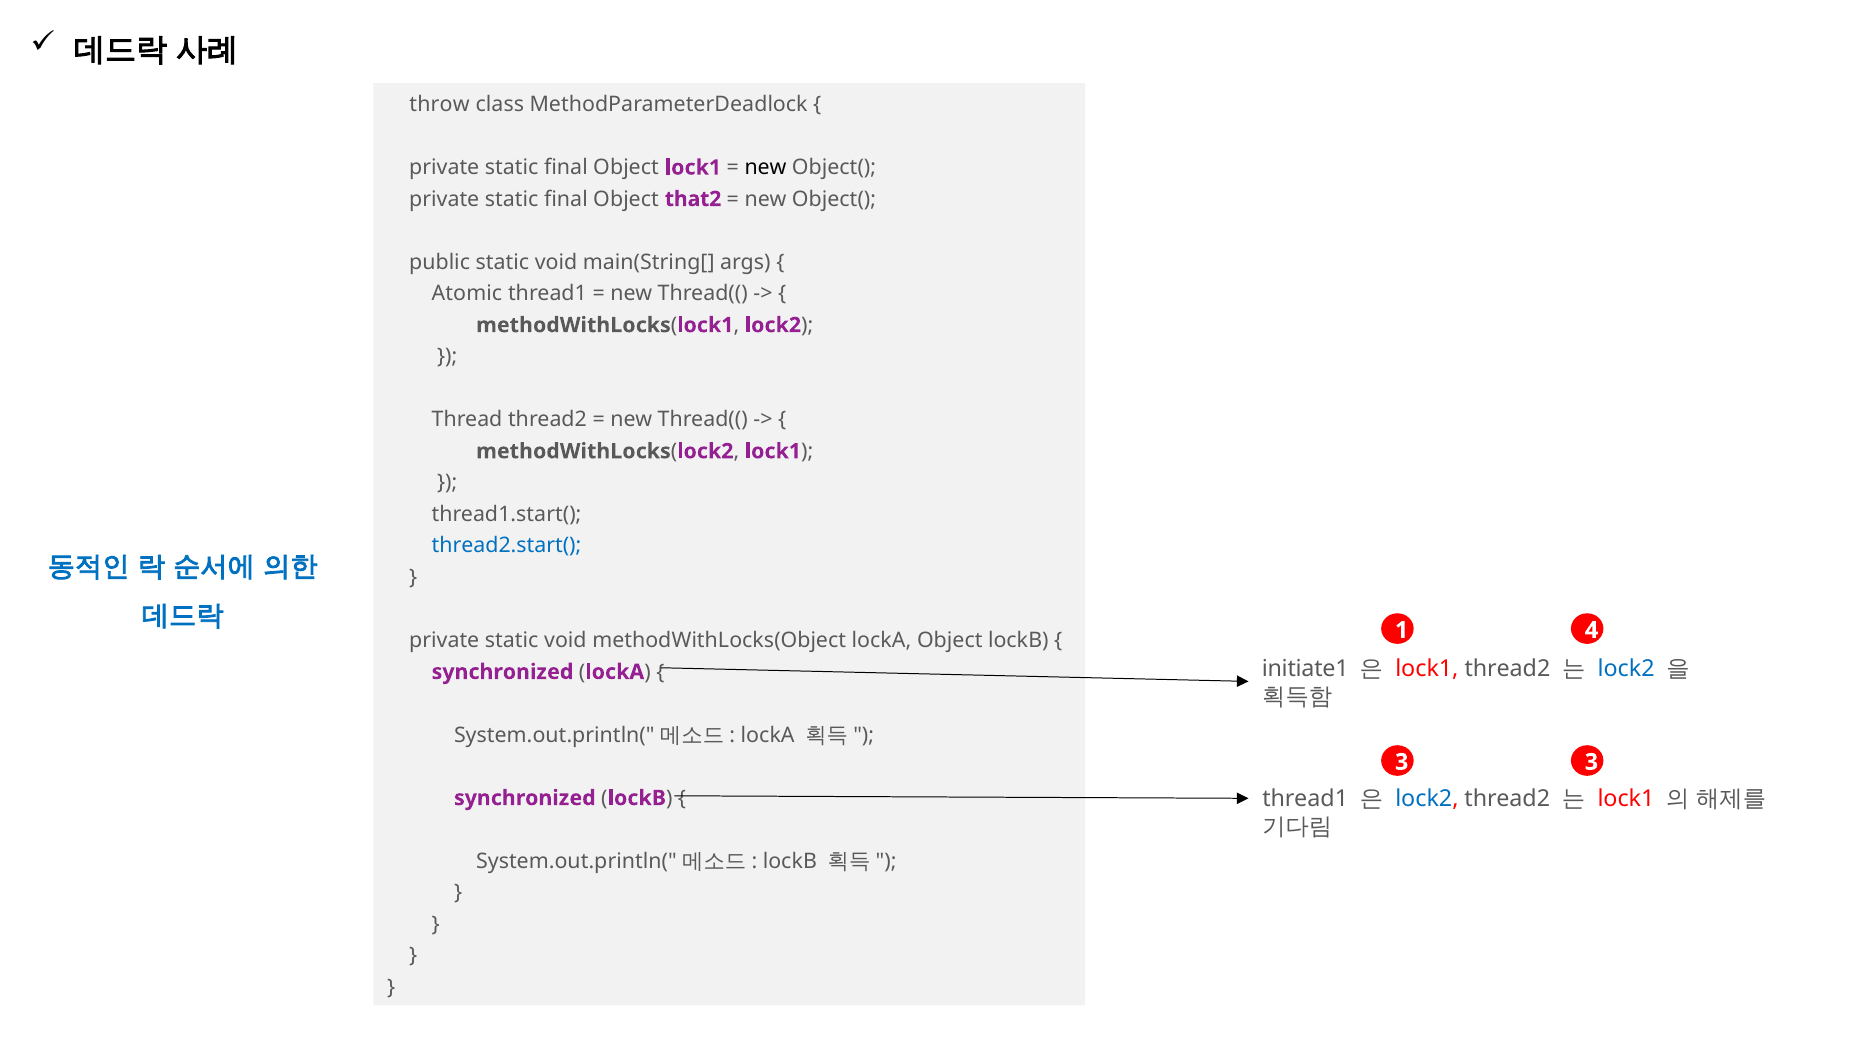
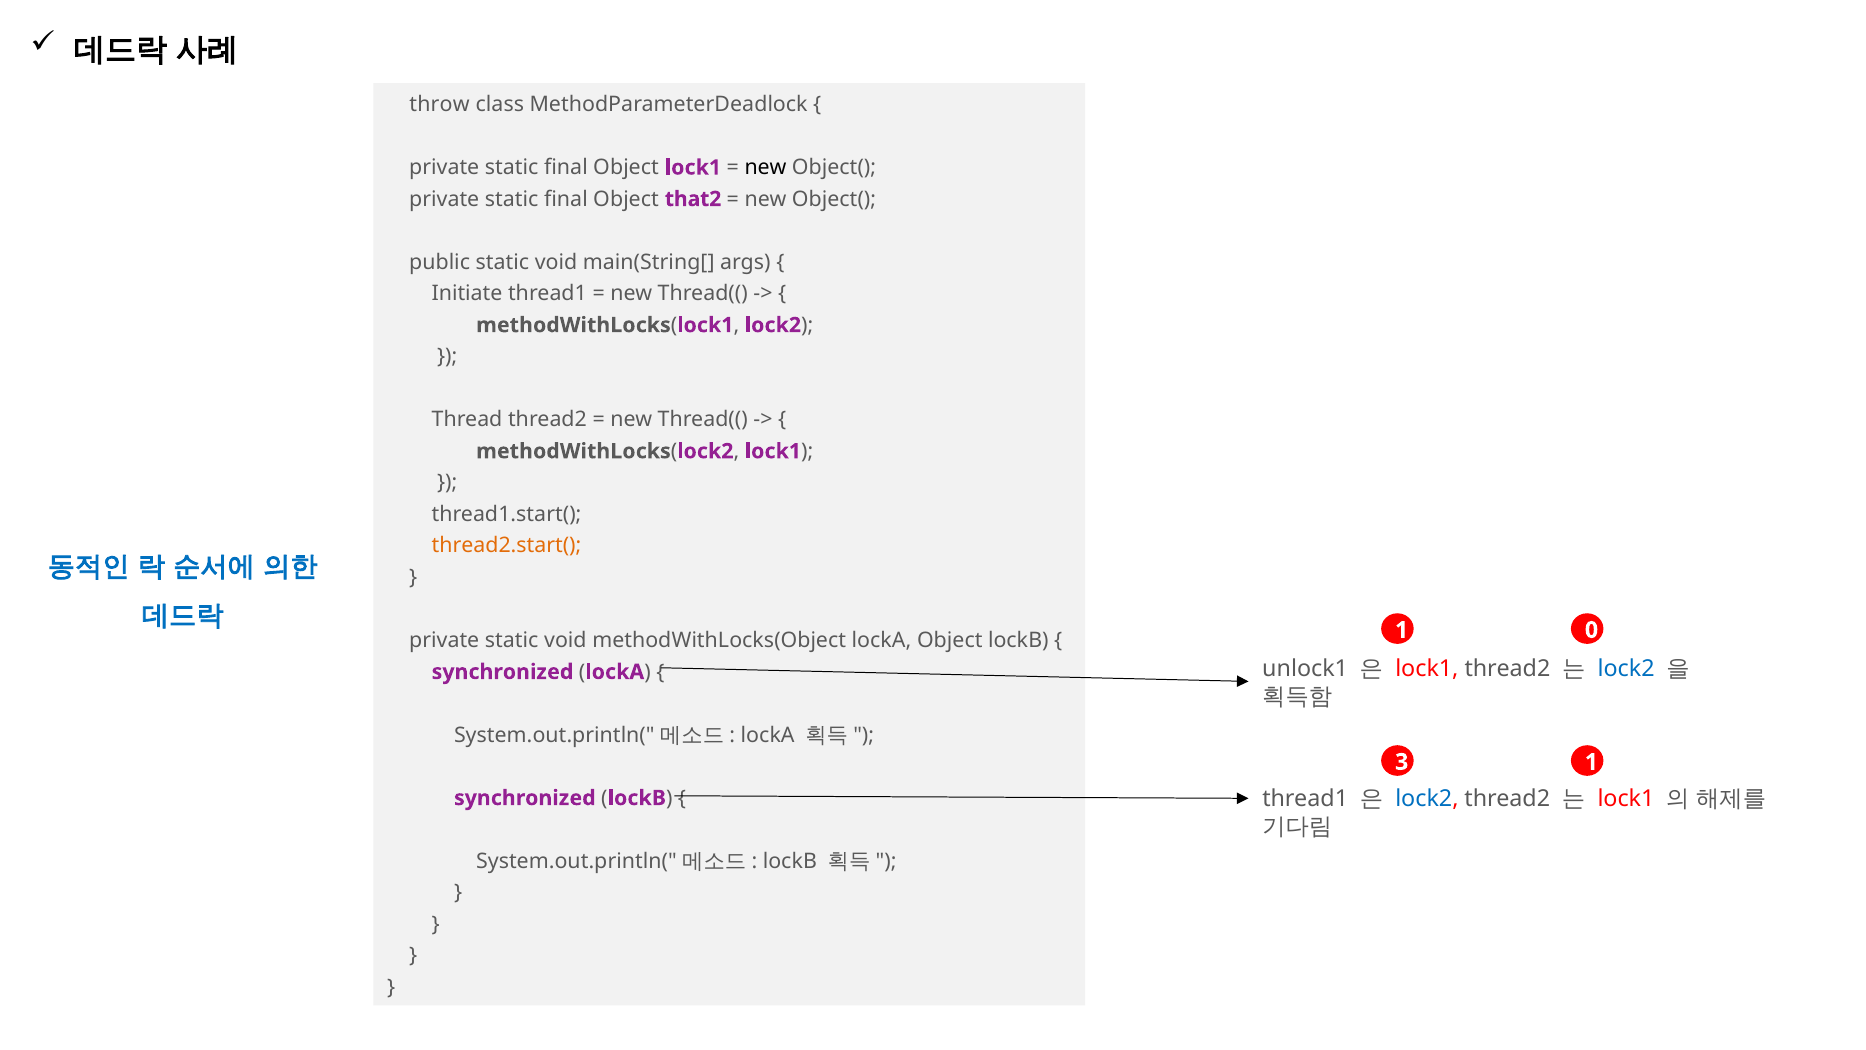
Atomic: Atomic -> Initiate (467, 294)
thread2.start( colour: blue -> orange (507, 546)
4: 4 -> 0 (1592, 630)
initiate1: initiate1 -> unlock1 (1305, 669)
3 3: 3 -> 1 (1592, 762)
